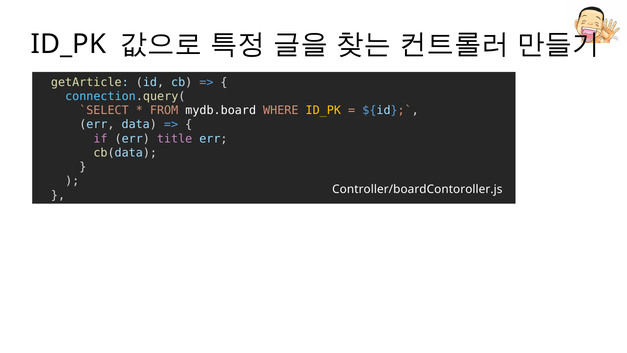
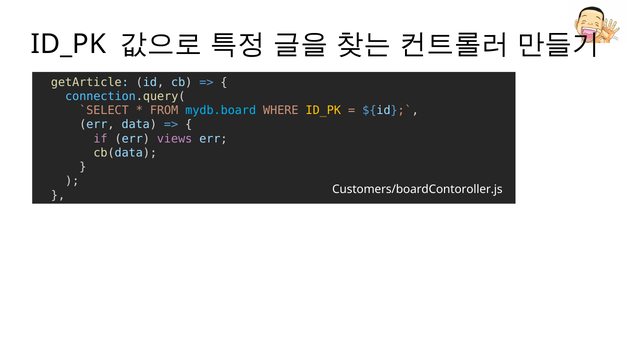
mydb.board colour: white -> light blue (221, 110)
title: title -> views (175, 139)
Controller/boardContoroller.js: Controller/boardContoroller.js -> Customers/boardContoroller.js (417, 189)
